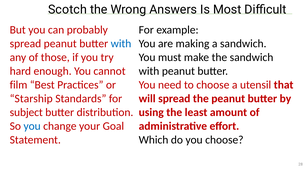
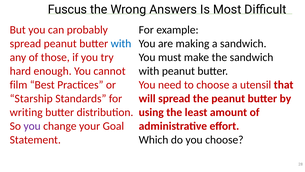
Scotch: Scotch -> Fuscus (68, 9)
subject: subject -> writing (26, 112)
you colour: blue -> purple (32, 126)
